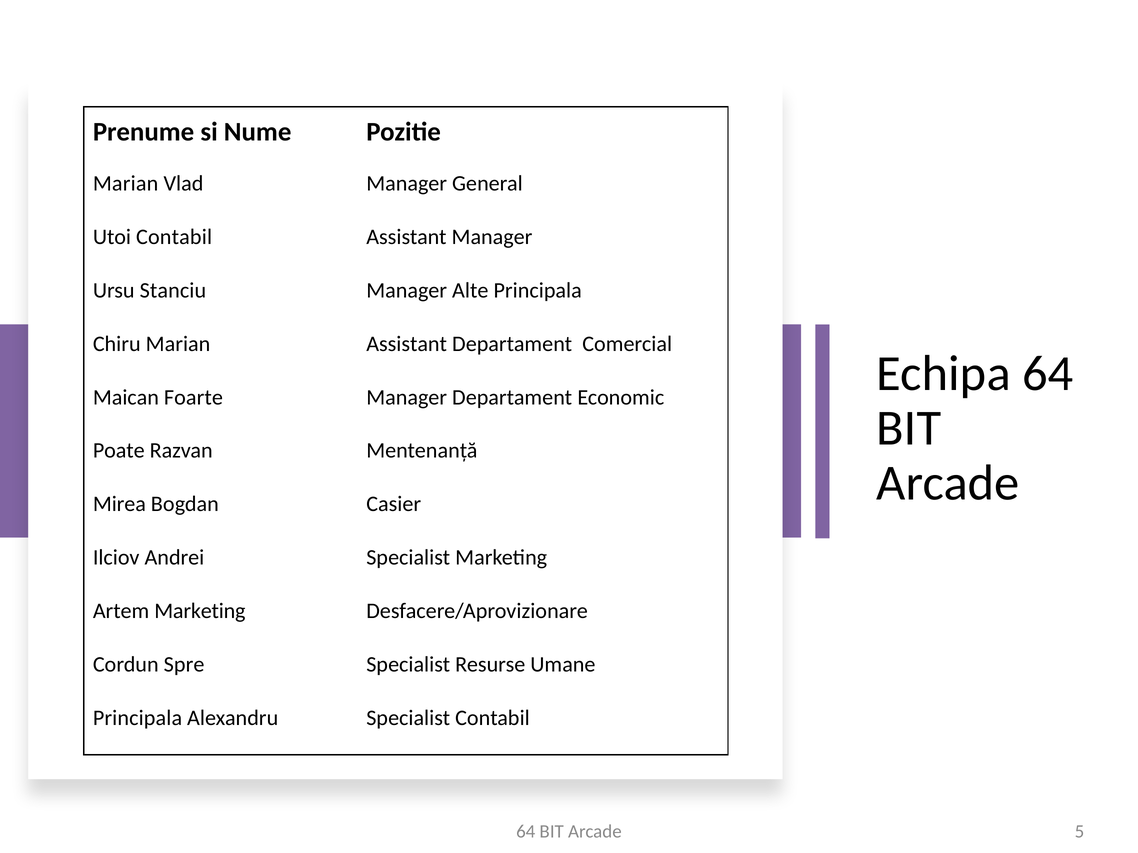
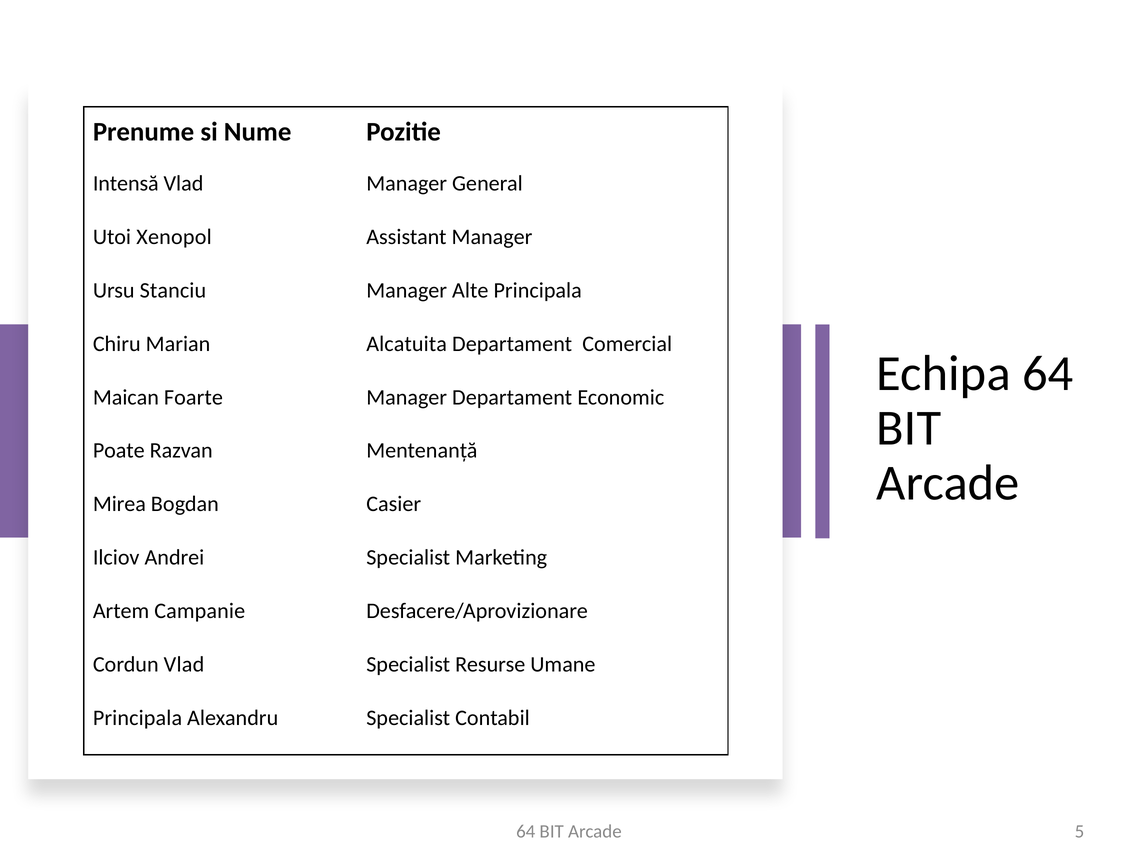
Marian: Marian -> Intensă (126, 184)
Utoi Contabil: Contabil -> Xenopol (174, 237)
Marian Assistant: Assistant -> Alcatuita (407, 344)
Artem Marketing: Marketing -> Campanie (200, 611)
Cordun Spre: Spre -> Vlad (184, 665)
